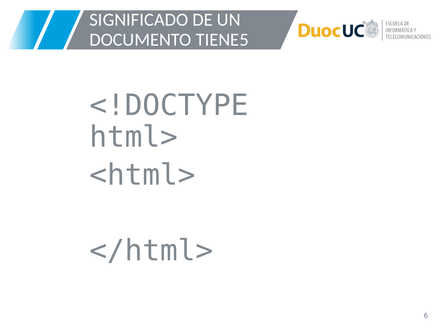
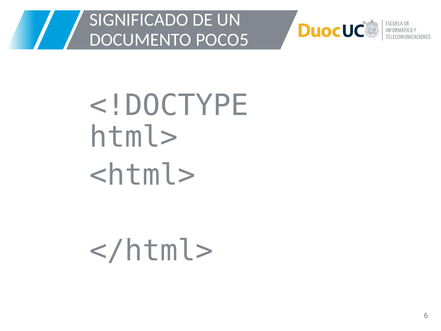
TIENE5: TIENE5 -> POCO5 (222, 40)
